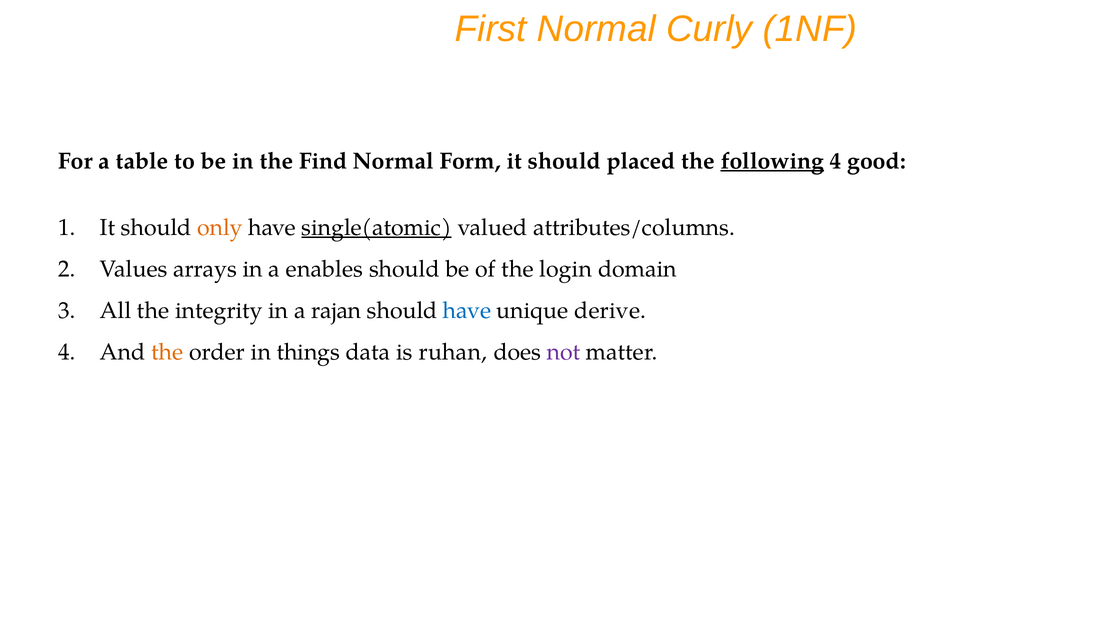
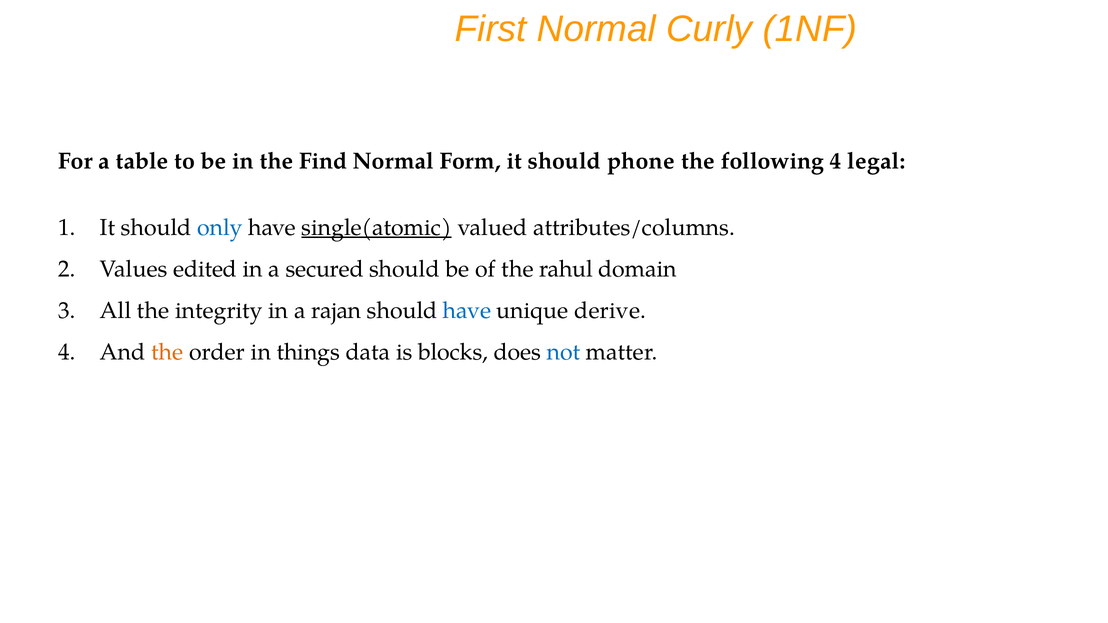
placed: placed -> phone (641, 161)
following underline: present -> none (772, 161)
good: good -> legal (876, 161)
only colour: orange -> blue (220, 228)
arrays: arrays -> edited (205, 269)
enables: enables -> secured (325, 269)
login: login -> rahul (566, 269)
ruhan: ruhan -> blocks (453, 352)
not colour: purple -> blue (564, 352)
